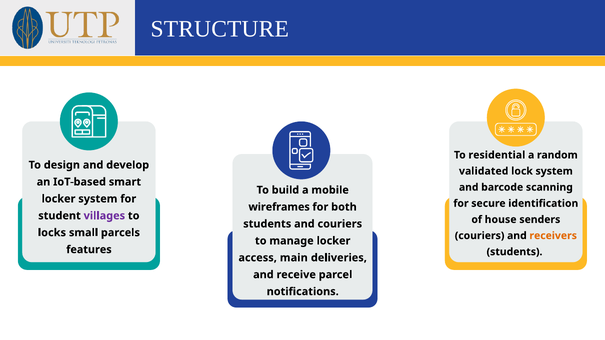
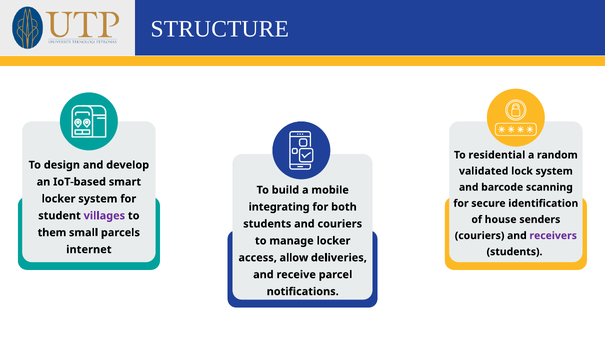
wireframes: wireframes -> integrating (279, 207)
locks: locks -> them (52, 233)
receivers colour: orange -> purple (553, 236)
features: features -> internet (89, 250)
main: main -> allow (294, 258)
